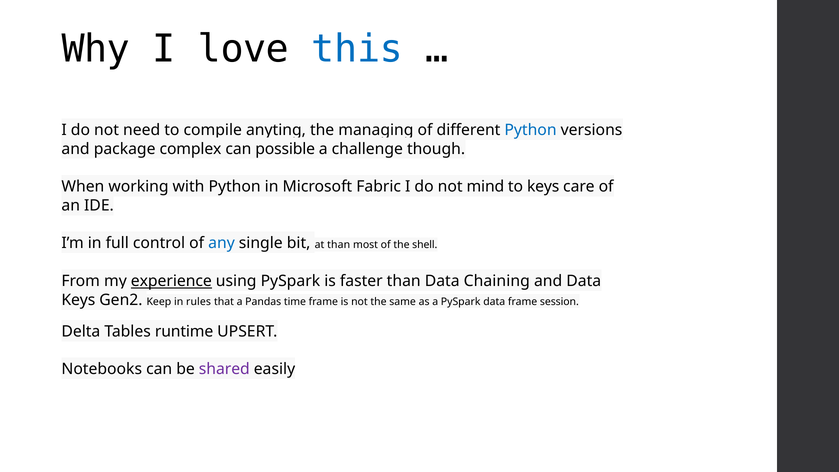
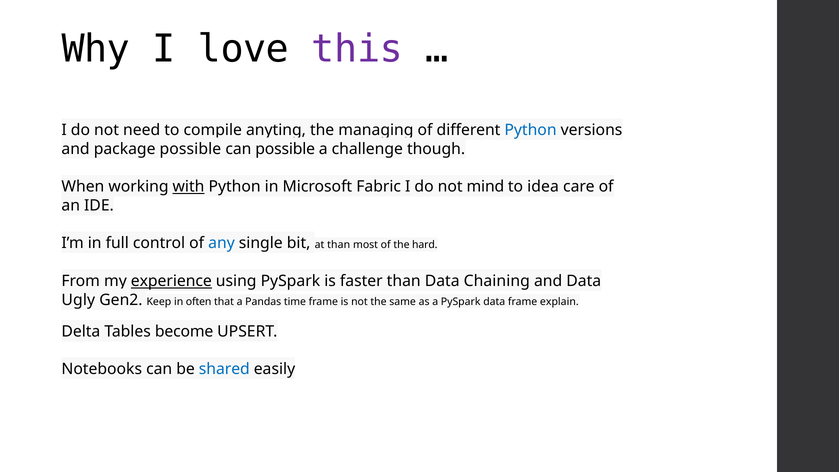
this colour: blue -> purple (357, 49)
package complex: complex -> possible (190, 149)
with underline: none -> present (189, 187)
to keys: keys -> idea (543, 187)
shell: shell -> hard (425, 245)
Keys: Keys -> Ugly (78, 300)
rules: rules -> often (199, 302)
session: session -> explain (559, 302)
runtime: runtime -> become (184, 331)
shared colour: purple -> blue (224, 369)
